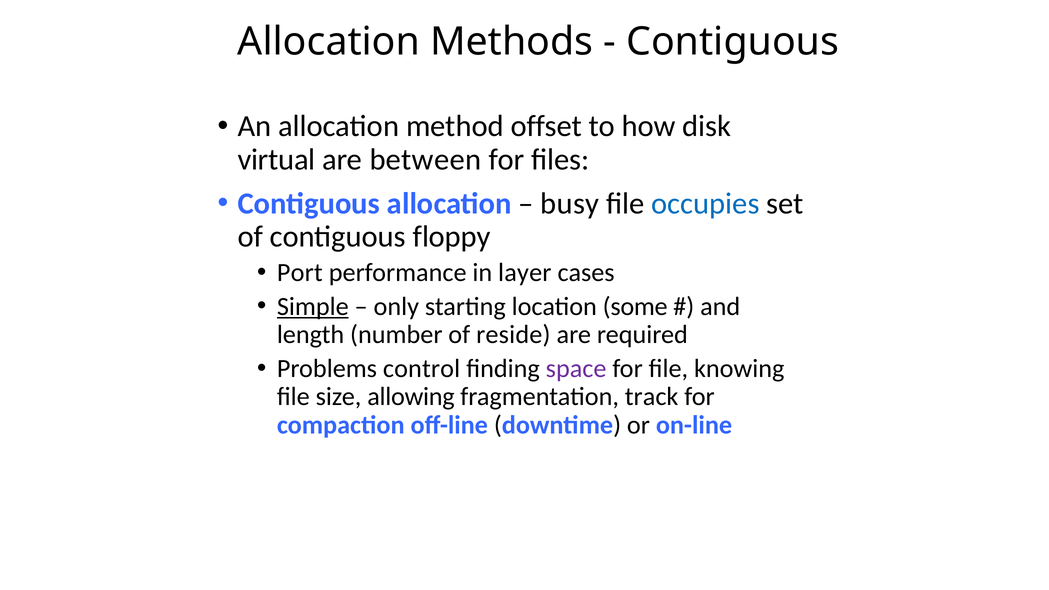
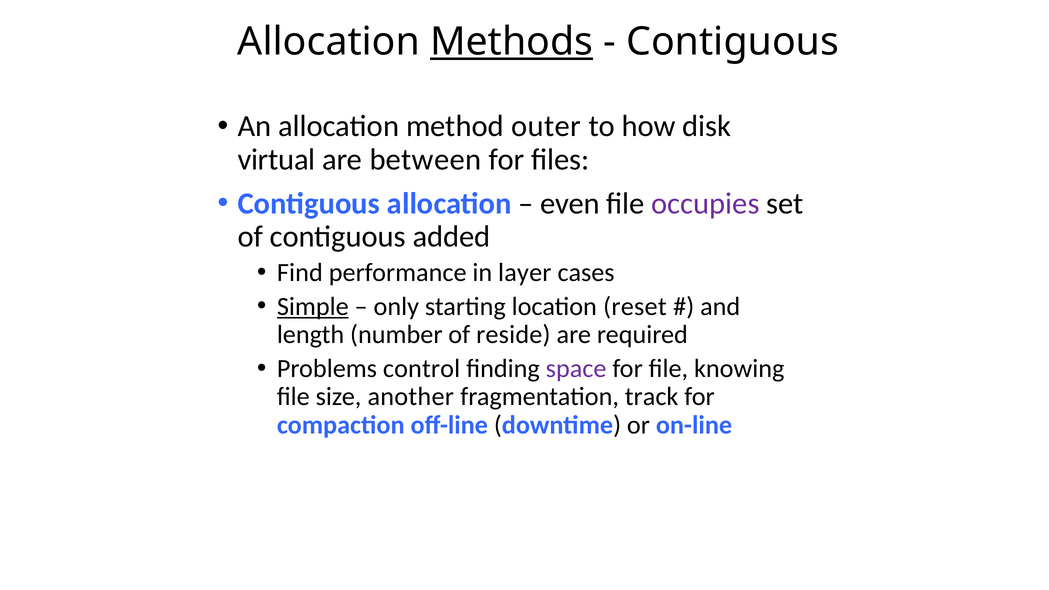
Methods underline: none -> present (512, 42)
offset: offset -> outer (546, 126)
busy: busy -> even (570, 203)
occupies colour: blue -> purple (705, 203)
floppy: floppy -> added (452, 236)
Port: Port -> Find (300, 273)
some: some -> reset (635, 306)
allowing: allowing -> another (411, 397)
